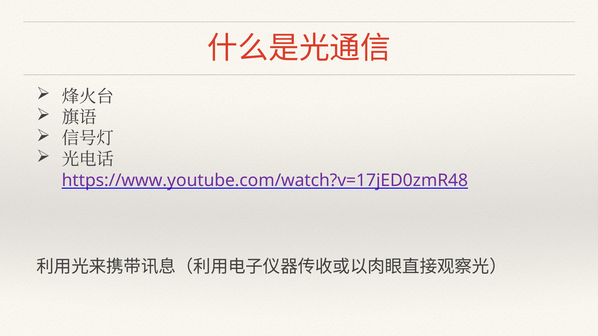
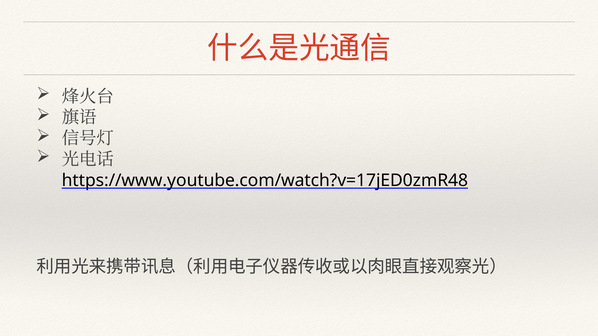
https://www.youtube.com/watch?v=17jED0zmR48 colour: purple -> black (265, 180)
